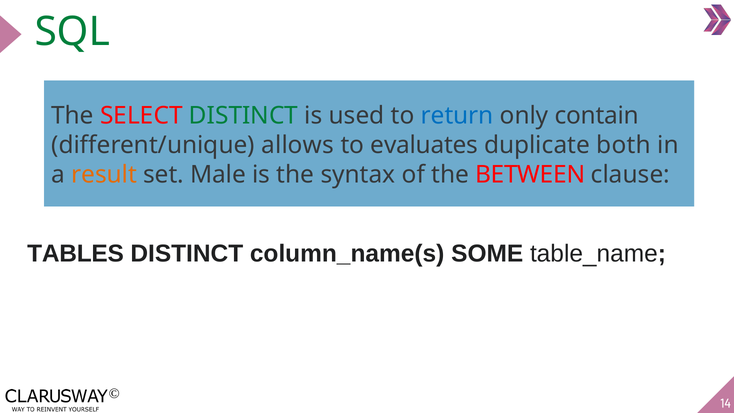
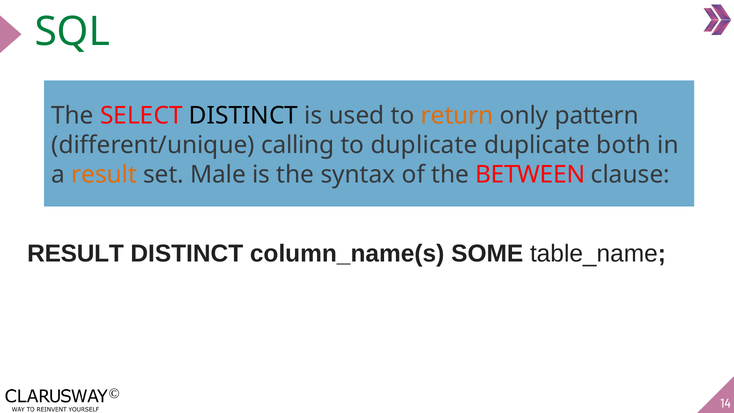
DISTINCT colour: green -> black (244, 116)
return colour: blue -> orange (457, 116)
contain: contain -> pattern (597, 116)
allows: allows -> calling (298, 145)
to evaluates: evaluates -> duplicate (424, 145)
TABLES: TABLES -> RESULT (76, 254)
